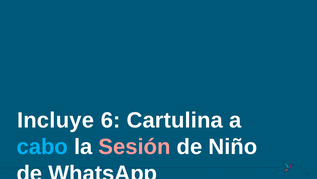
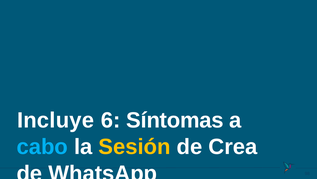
Cartulina: Cartulina -> Síntomas (175, 120)
Sesión colour: pink -> yellow (134, 146)
Niño: Niño -> Crea (233, 146)
